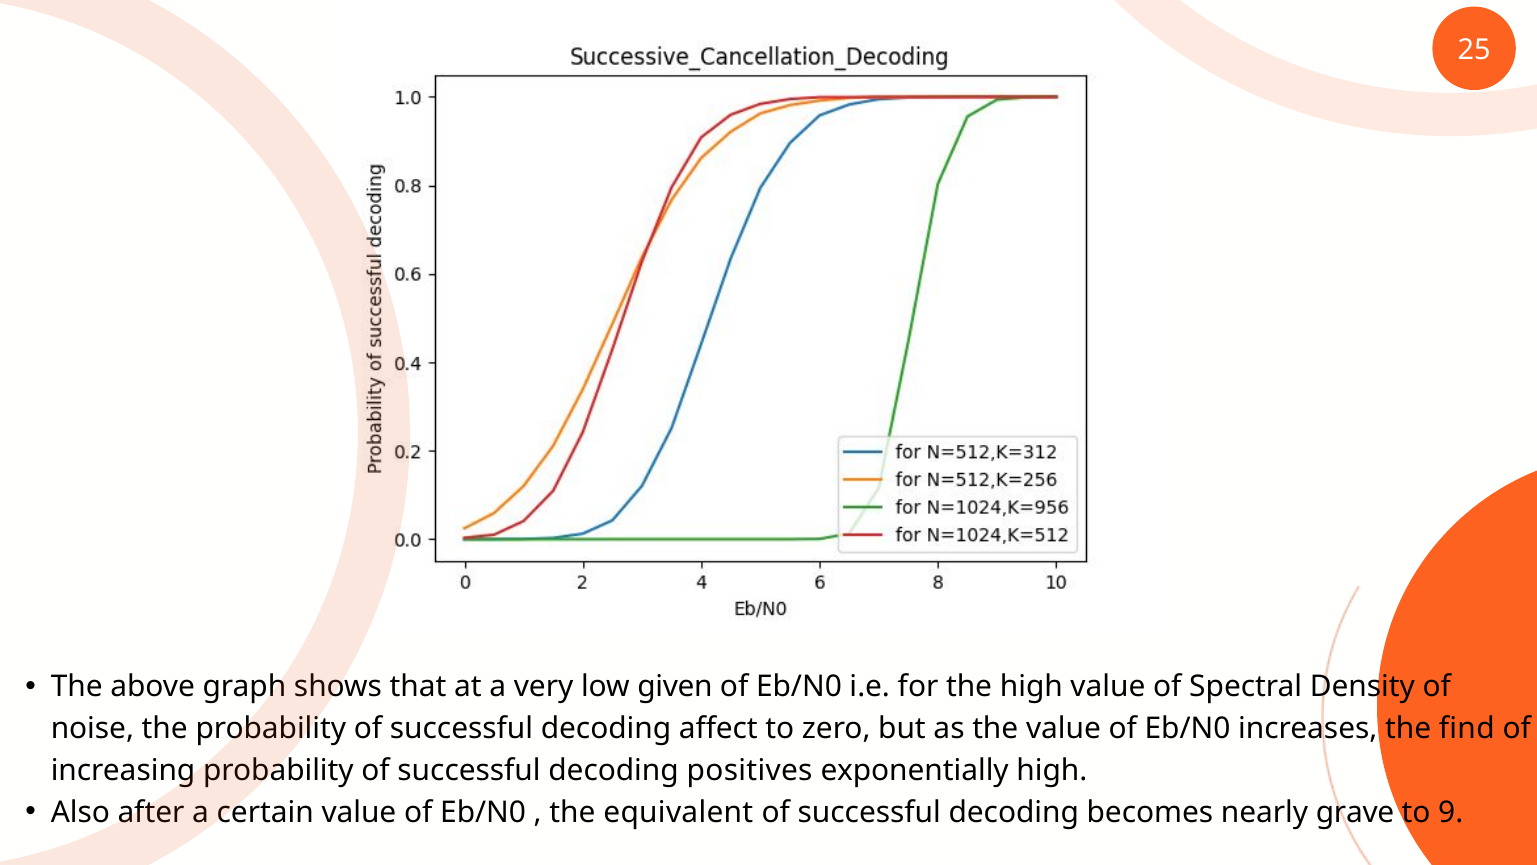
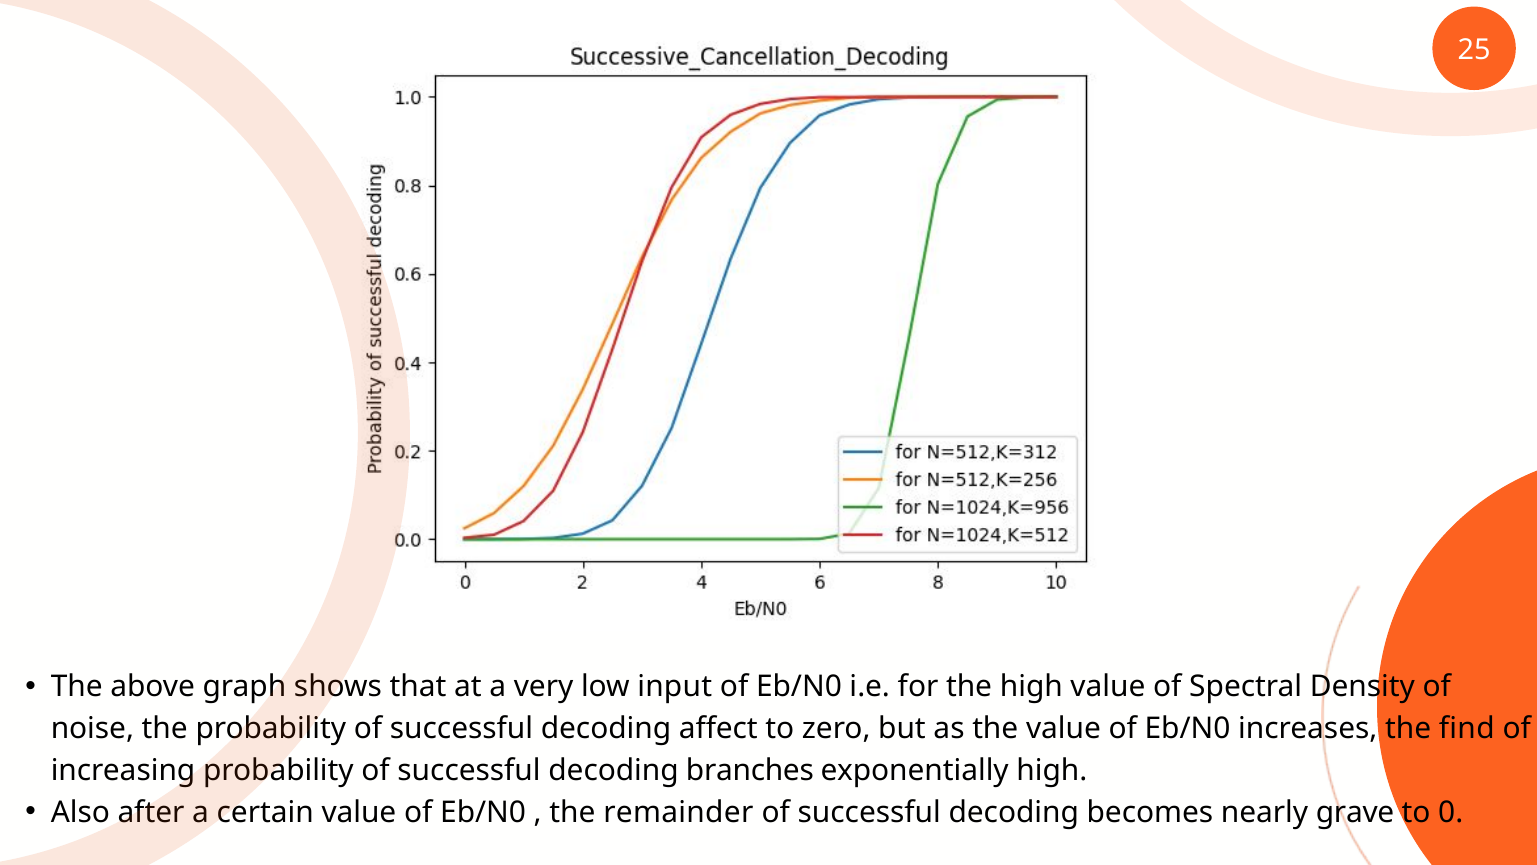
given: given -> input (675, 687)
positives: positives -> branches (750, 770)
equivalent: equivalent -> remainder (678, 812)
9: 9 -> 0 (1451, 812)
